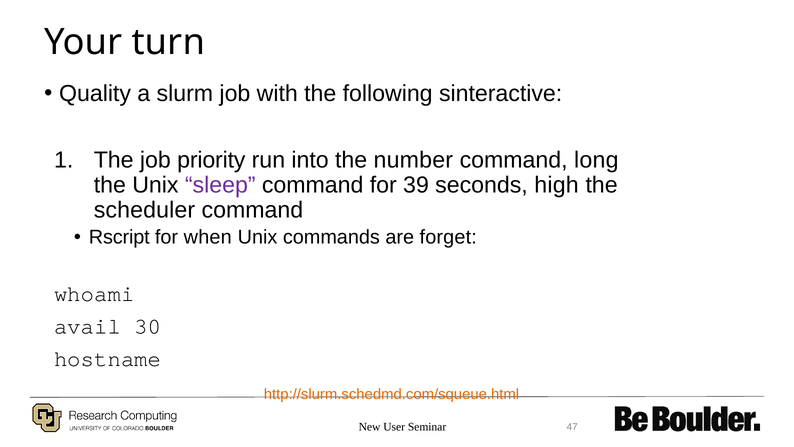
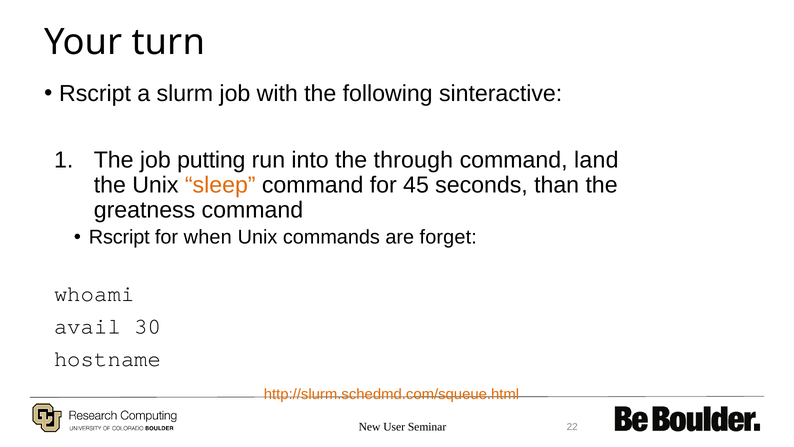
Quality: Quality -> Rscript (95, 93)
priority: priority -> putting (211, 160)
number: number -> through (413, 160)
long: long -> land (596, 160)
sleep colour: purple -> orange (220, 185)
39: 39 -> 45 (416, 185)
high: high -> than (557, 185)
scheduler: scheduler -> greatness (145, 210)
47: 47 -> 22 (572, 427)
